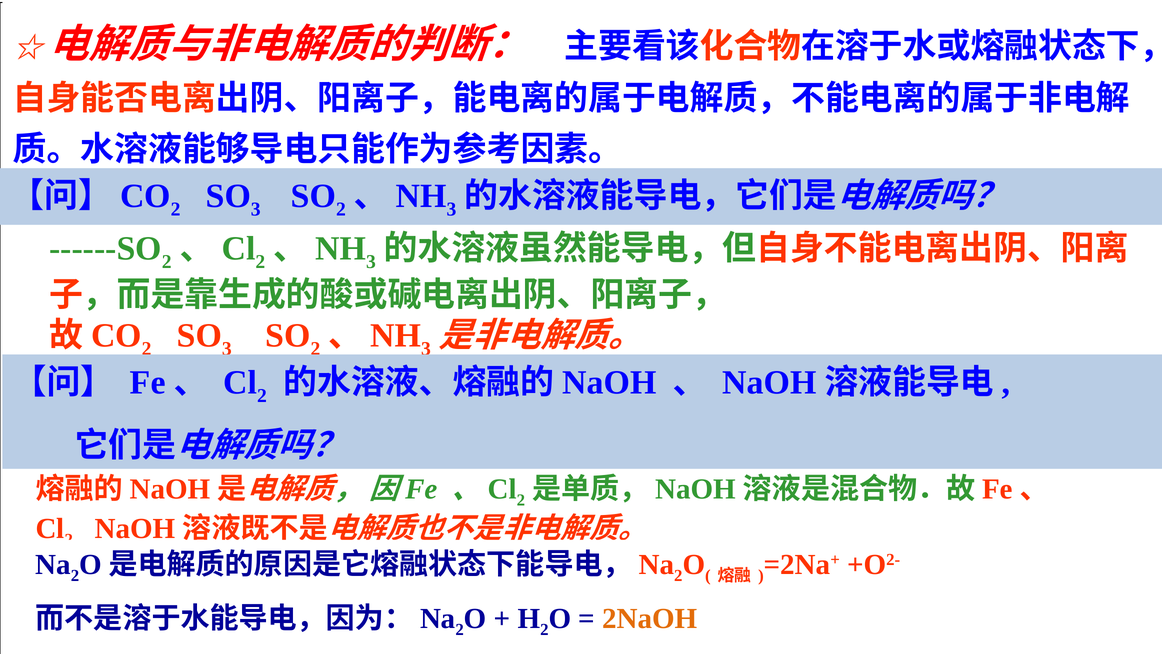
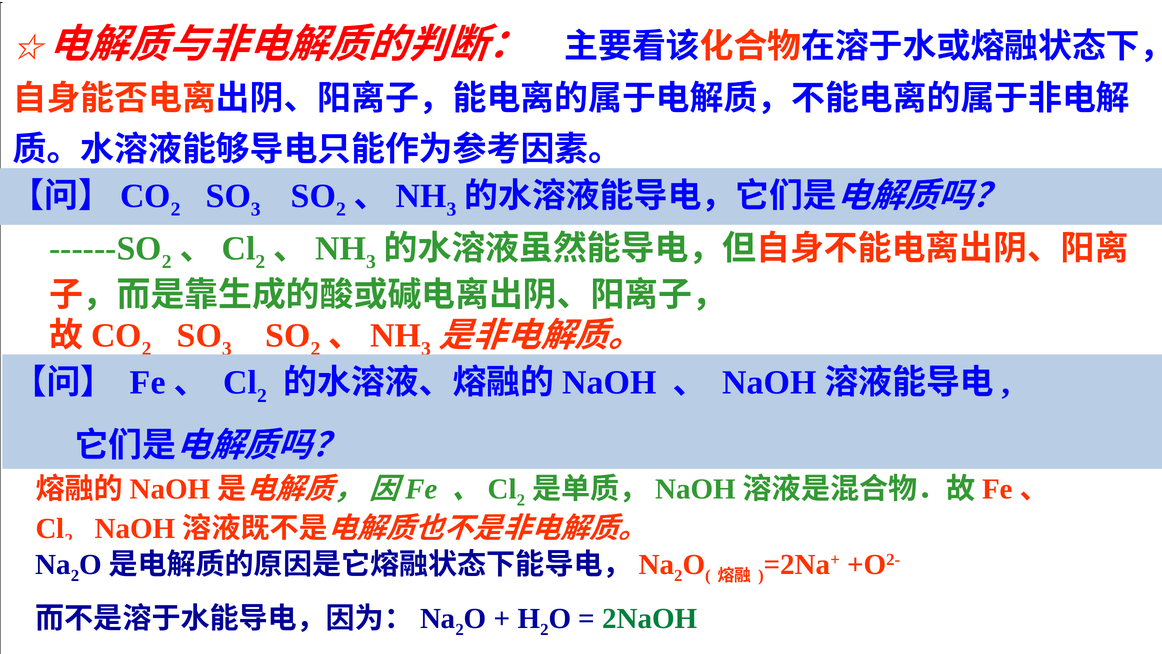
2NaOH colour: orange -> green (650, 618)
